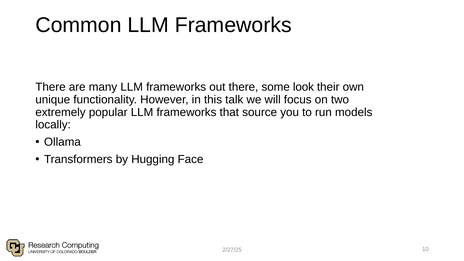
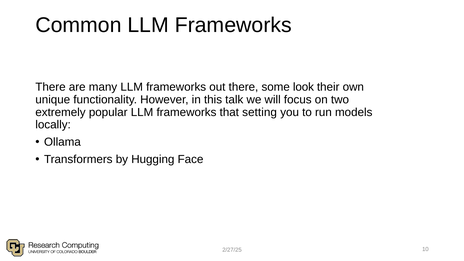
source: source -> setting (260, 112)
